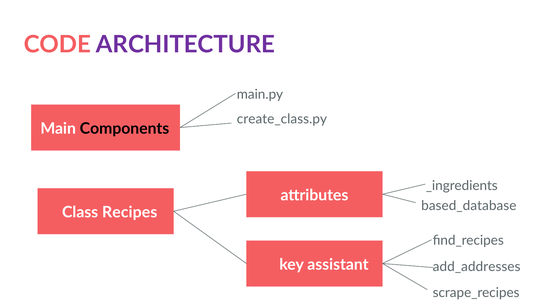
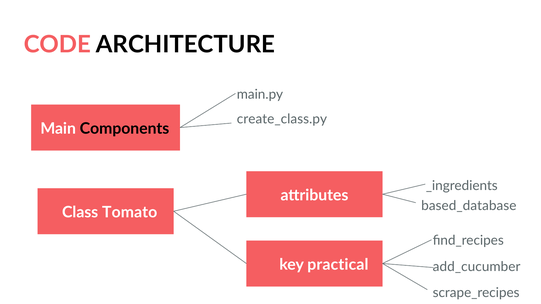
ARCHITECTURE colour: purple -> black (185, 45)
Recipes: Recipes -> Tomato (130, 213)
assistant: assistant -> practical (338, 265)
add_addresses: add_addresses -> add_cucumber (477, 267)
